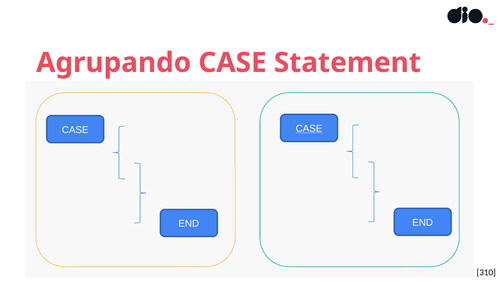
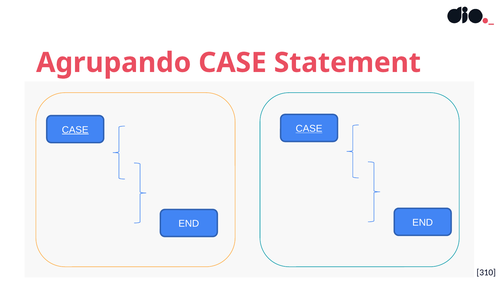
CASE underline: none -> present (75, 130)
